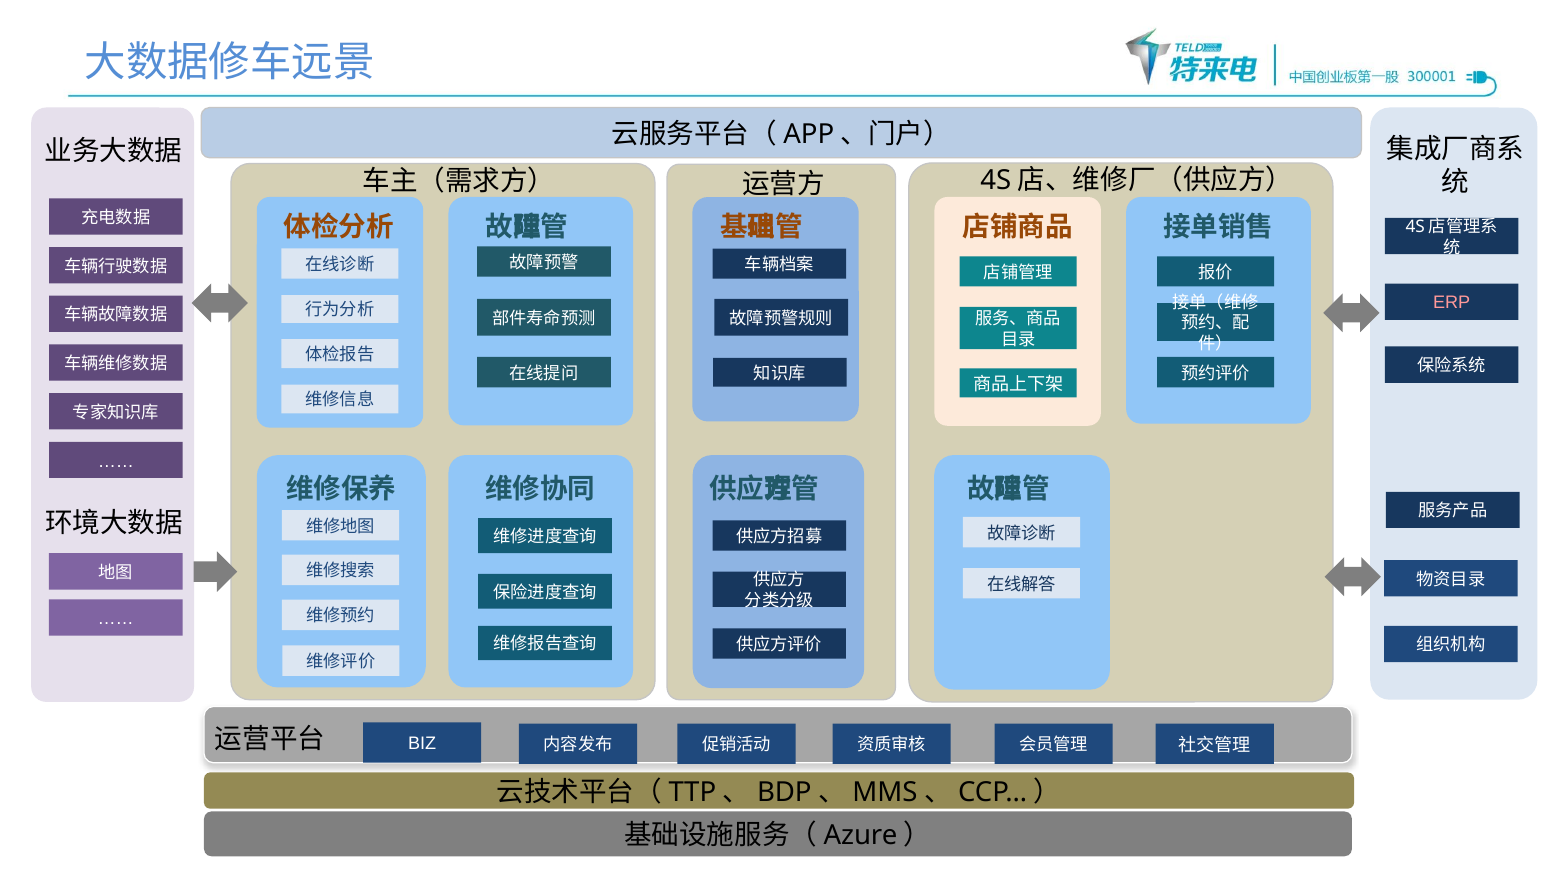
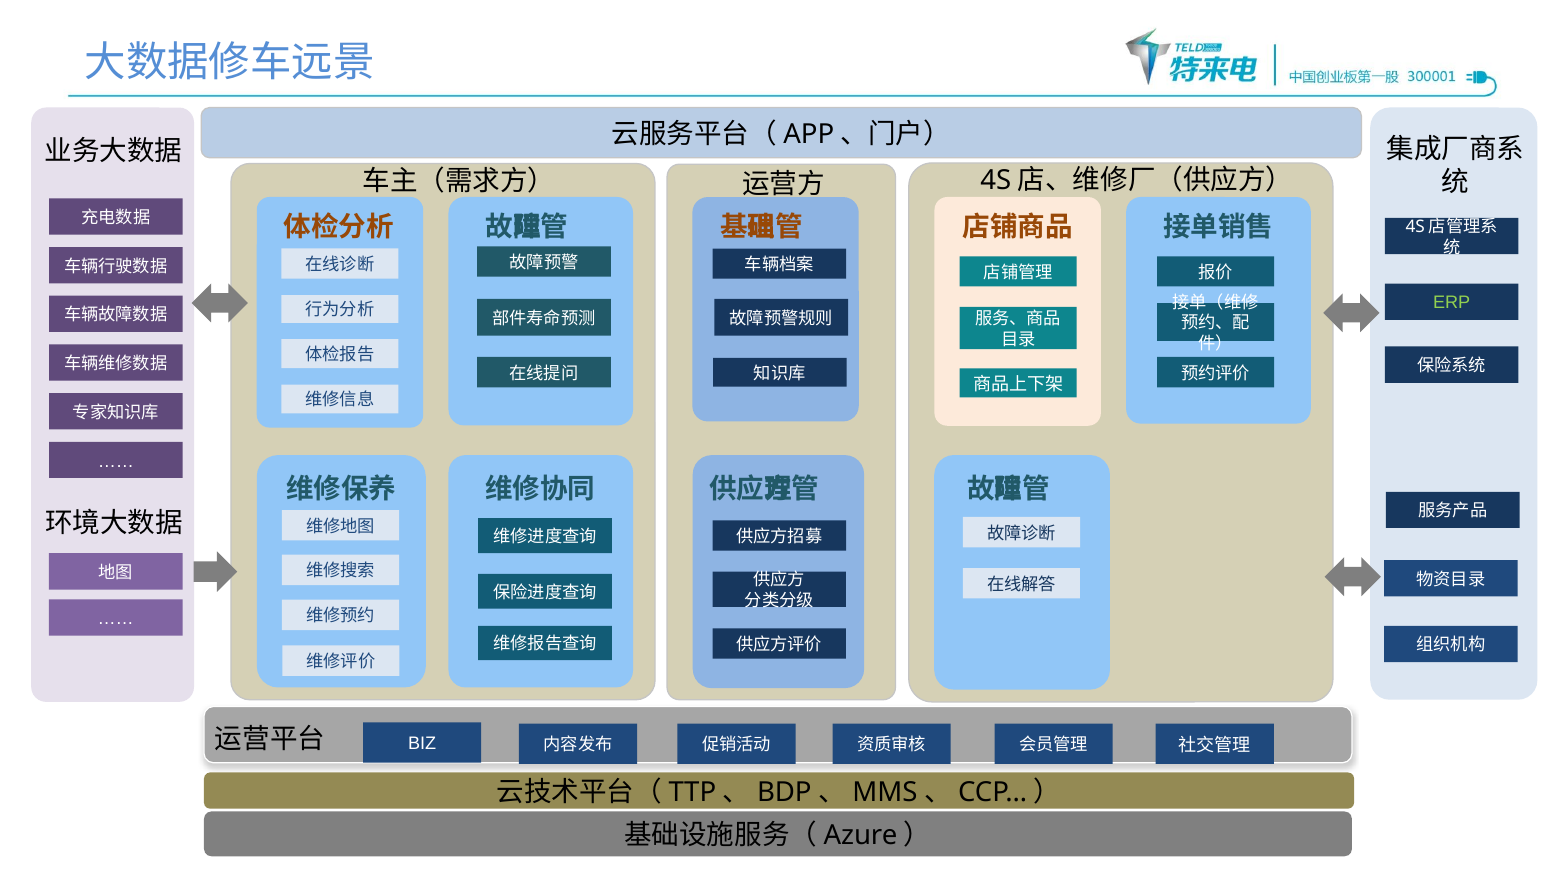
ERP colour: pink -> light green (1452, 303)
